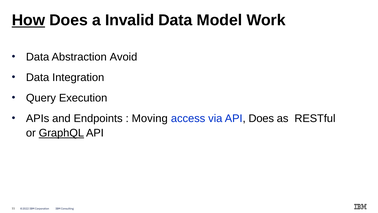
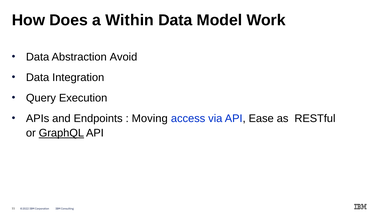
How underline: present -> none (28, 20)
Invalid: Invalid -> Within (130, 20)
API Does: Does -> Ease (261, 118)
